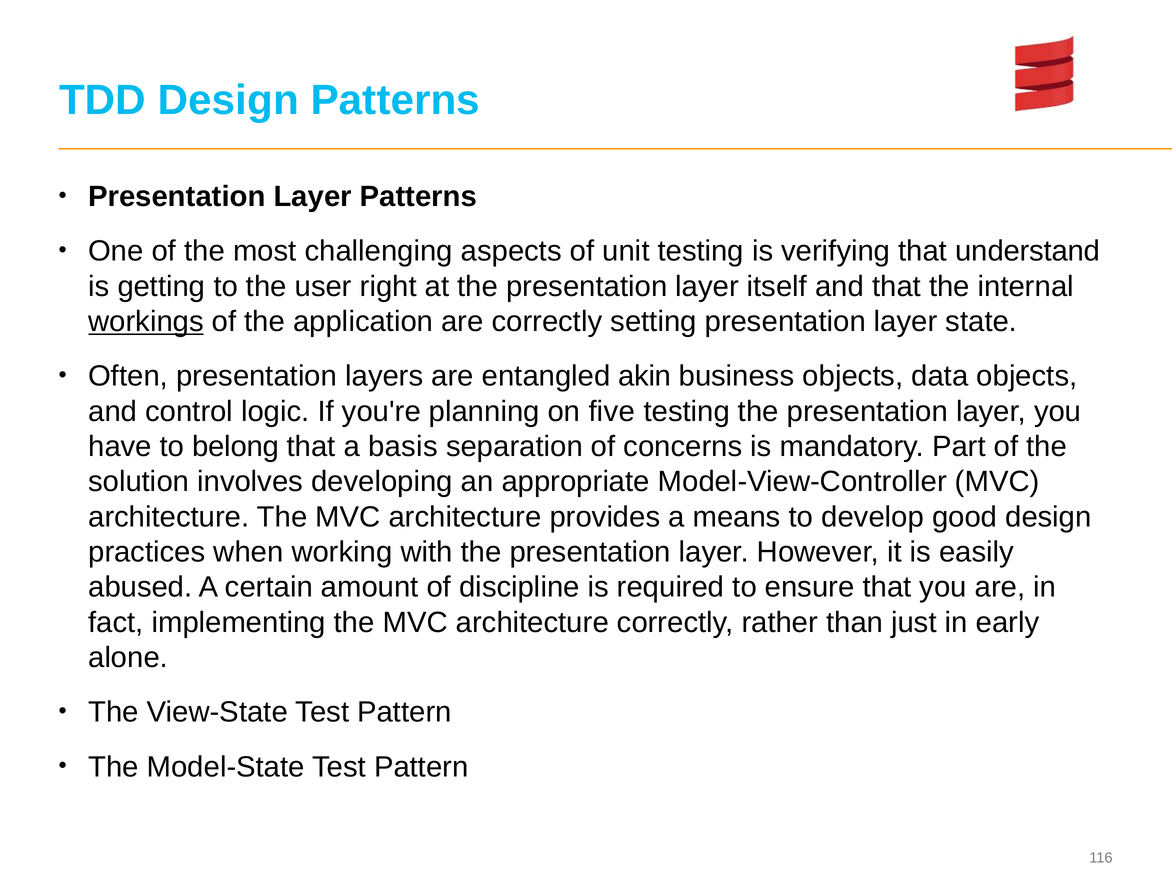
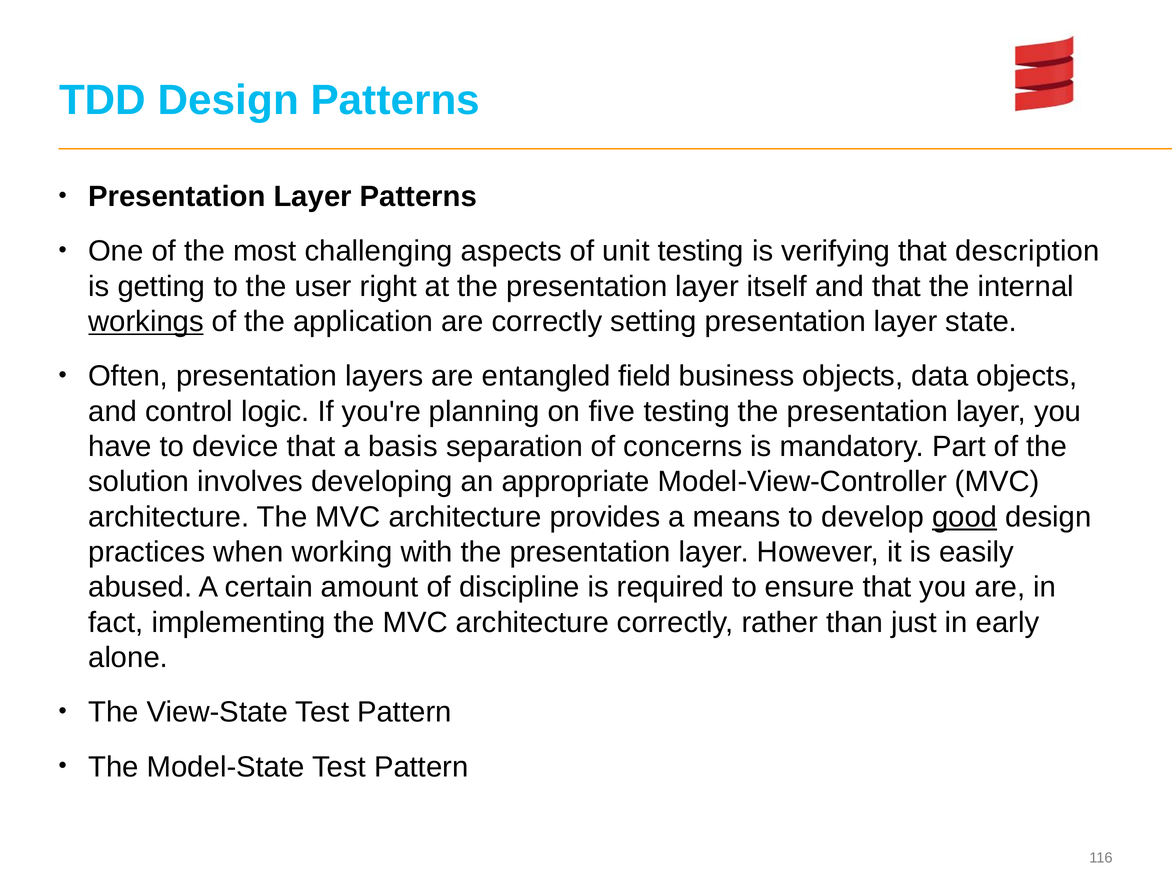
understand: understand -> description (1028, 251)
akin: akin -> field (645, 376)
belong: belong -> device (235, 447)
good underline: none -> present (965, 517)
